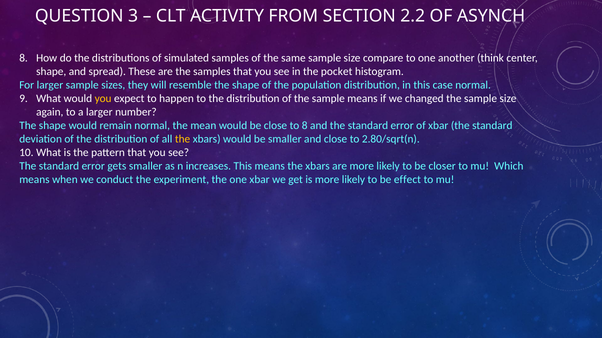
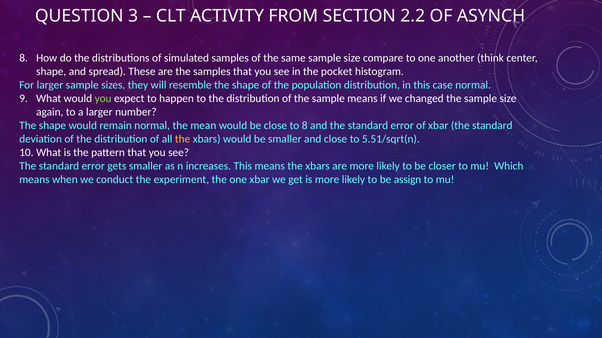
you colour: yellow -> light green (103, 99)
2.80/sqrt(n: 2.80/sqrt(n -> 5.51/sqrt(n (391, 139)
effect: effect -> assign (408, 180)
